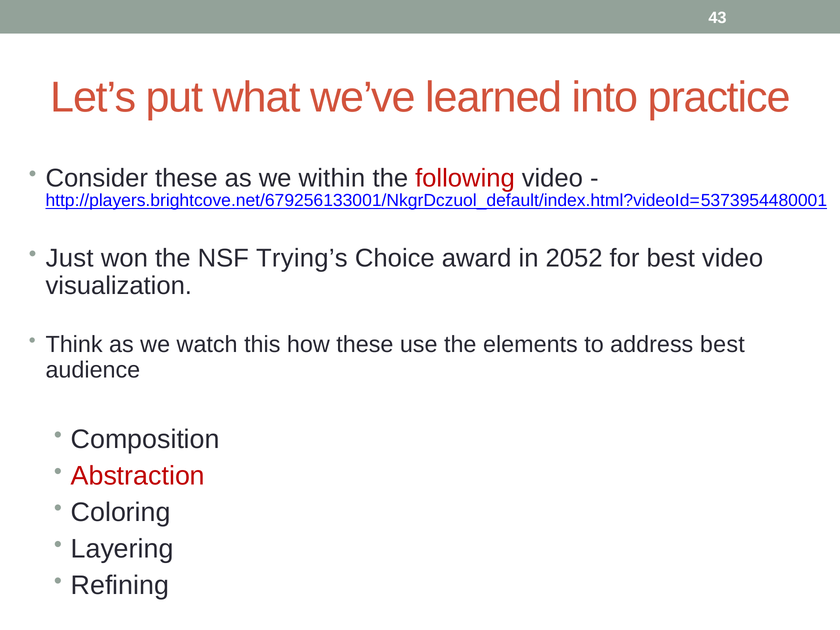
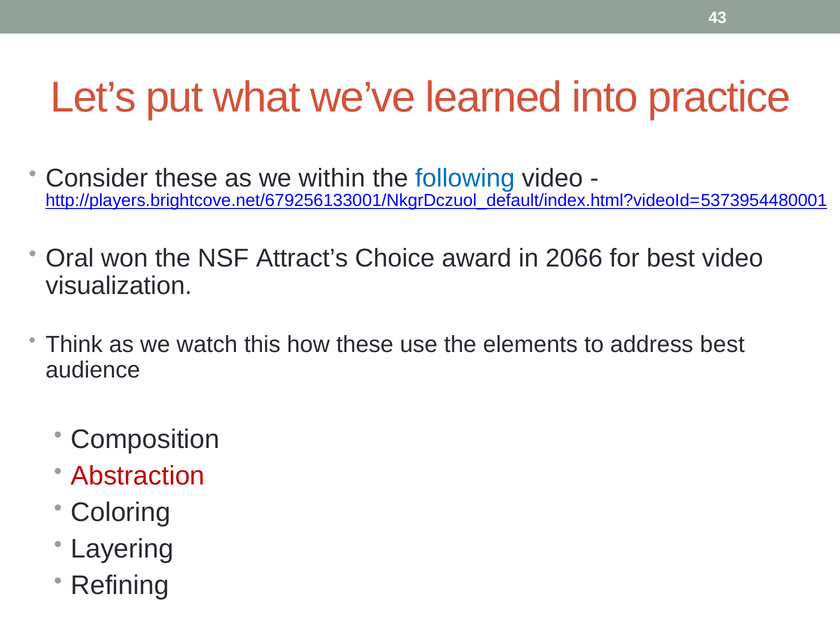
following colour: red -> blue (465, 178)
Just: Just -> Oral (70, 258)
Trying’s: Trying’s -> Attract’s (302, 258)
2052: 2052 -> 2066 (574, 258)
